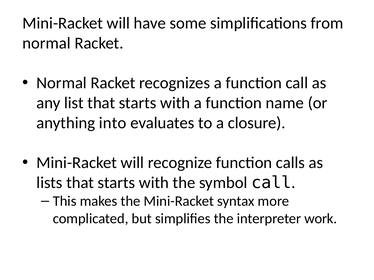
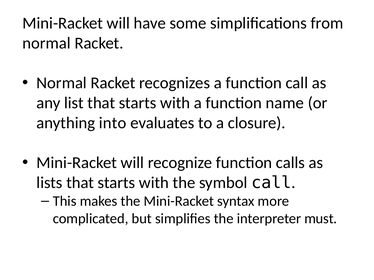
work: work -> must (321, 219)
